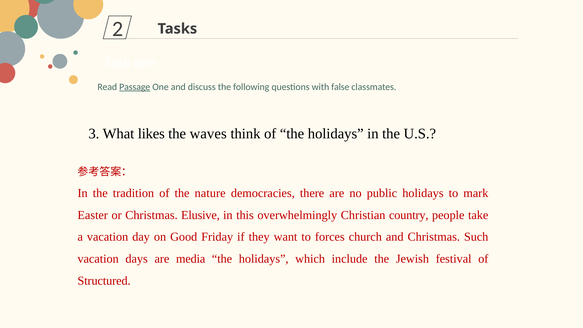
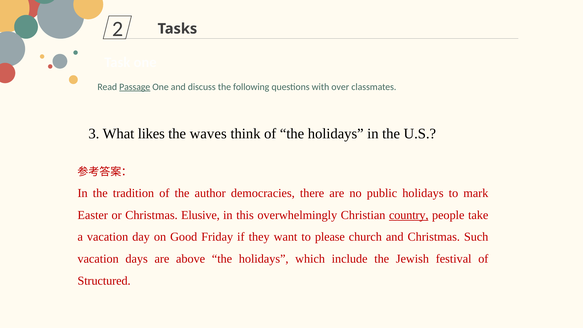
false: false -> over (340, 87)
nature: nature -> author (210, 193)
country underline: none -> present (409, 215)
forces: forces -> please (330, 237)
media: media -> above (191, 259)
